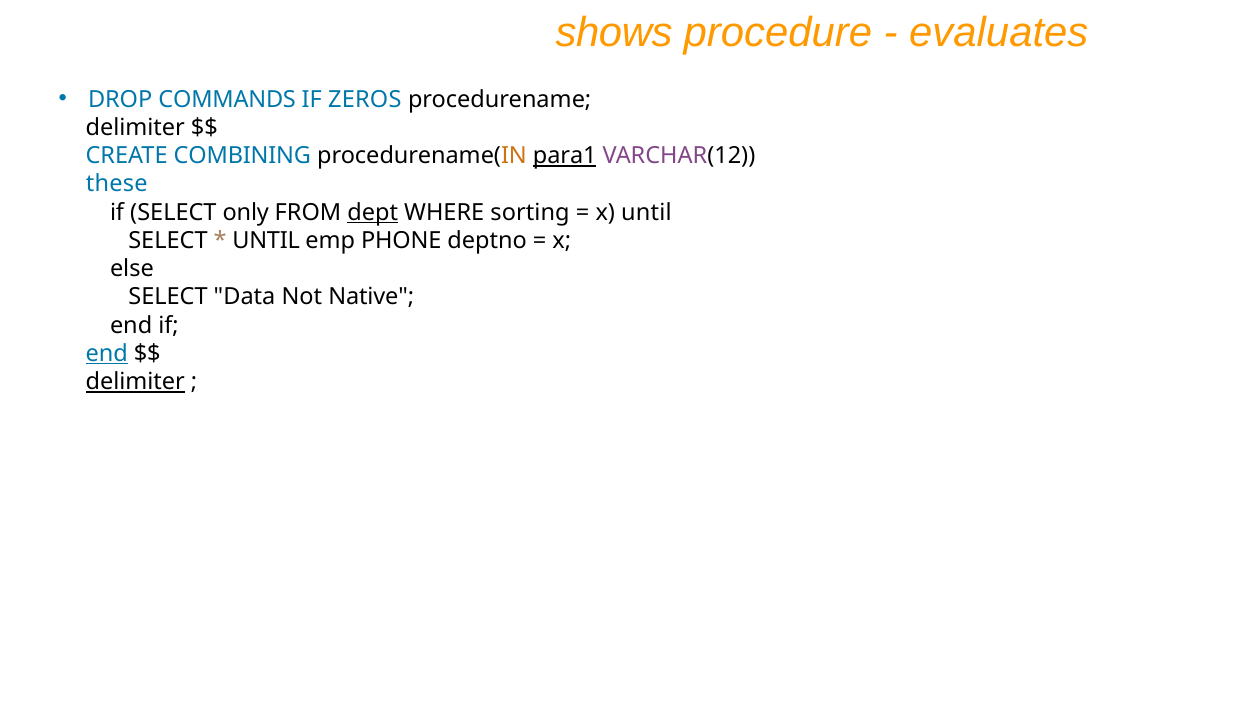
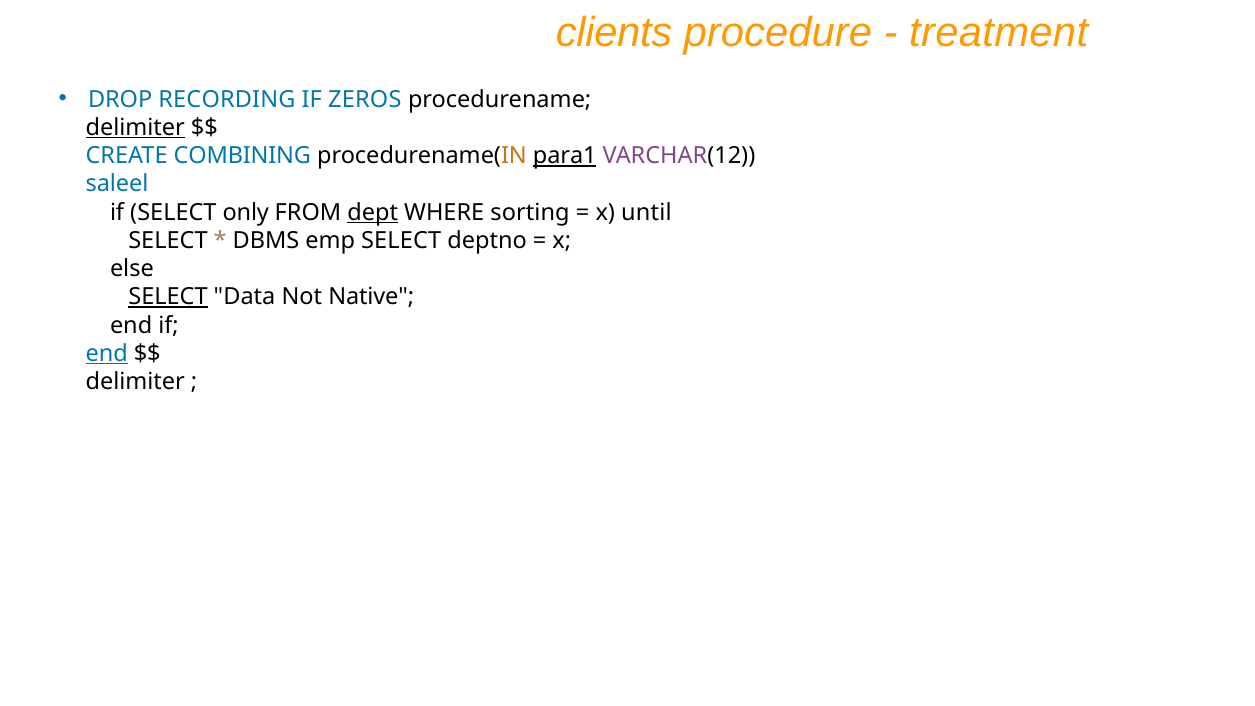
shows: shows -> clients (614, 33)
evaluates: evaluates -> treatment (999, 33)
COMMANDS: COMMANDS -> RECORDING (227, 99)
delimiter underline: none -> present (135, 128)
these: these -> saleel (117, 184)
UNTIL: UNTIL -> DBMS (266, 241)
emp PHONE: PHONE -> SELECT (401, 241)
SELECT underline: none -> present (168, 297)
delimiter underline: present -> none (135, 382)
